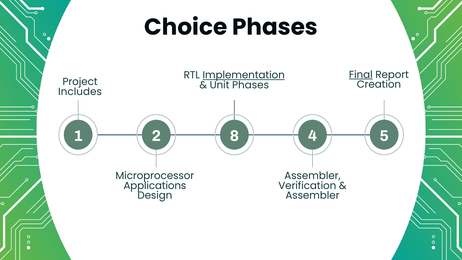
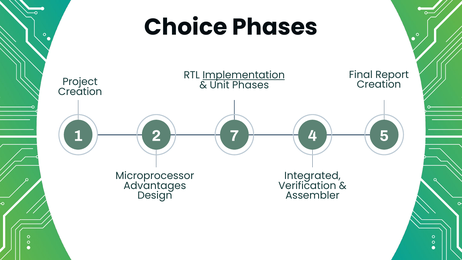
Final underline: present -> none (361, 75)
Includes: Includes -> Creation (80, 92)
8: 8 -> 7 (234, 136)
Assembler: Assembler -> Integrated (312, 176)
Applications: Applications -> Advantages (155, 186)
